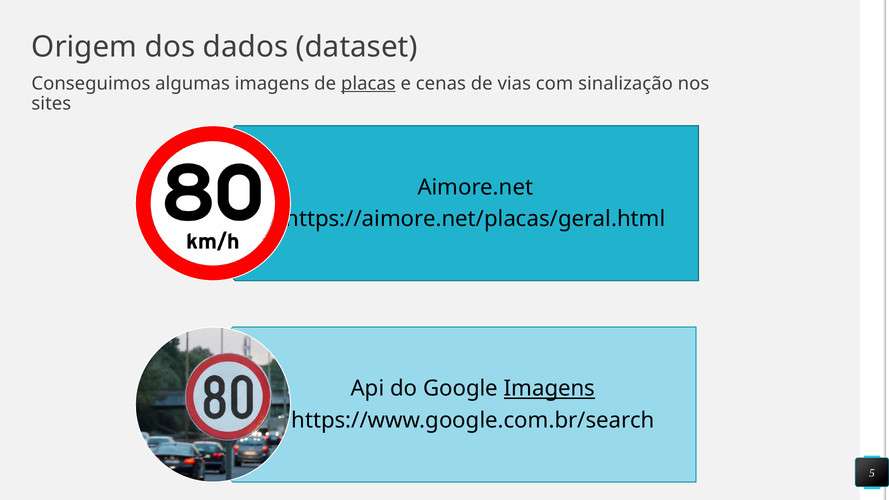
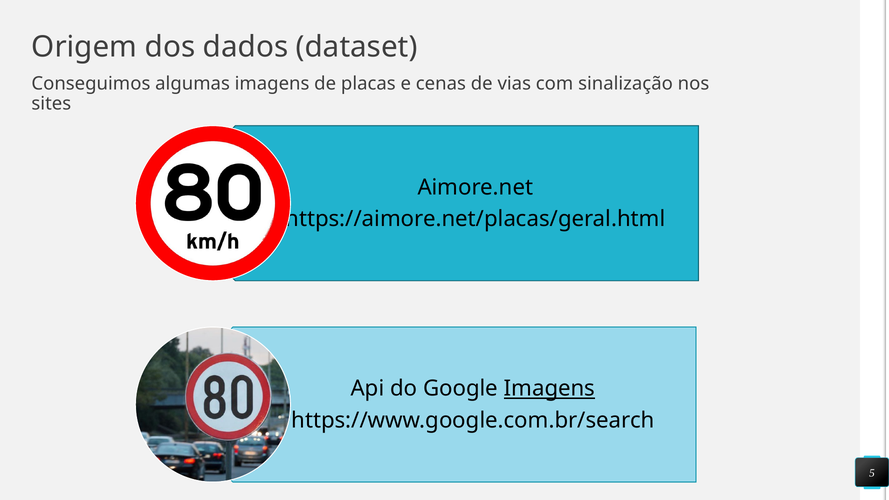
placas underline: present -> none (368, 84)
